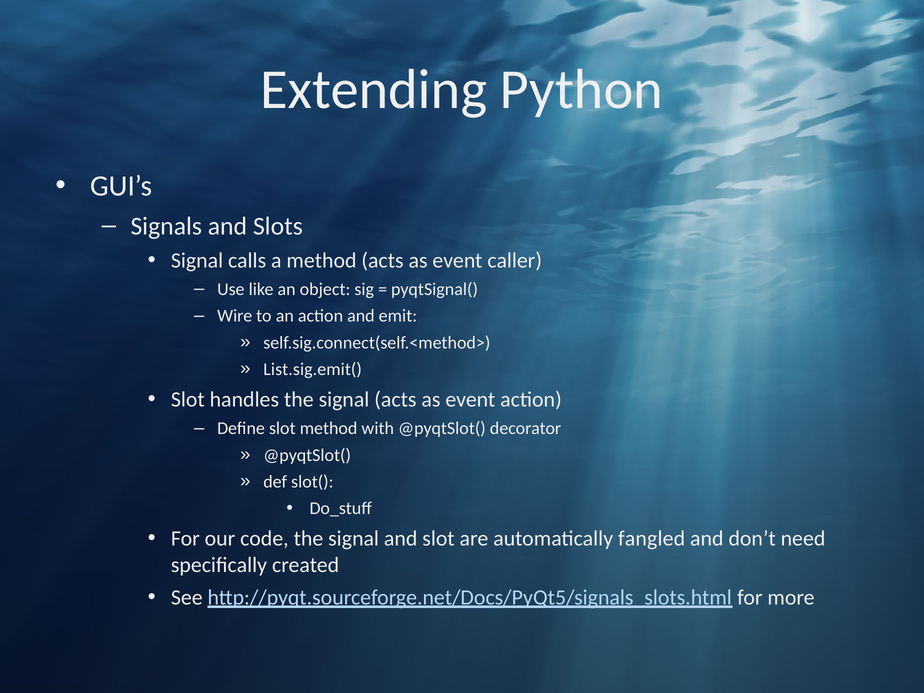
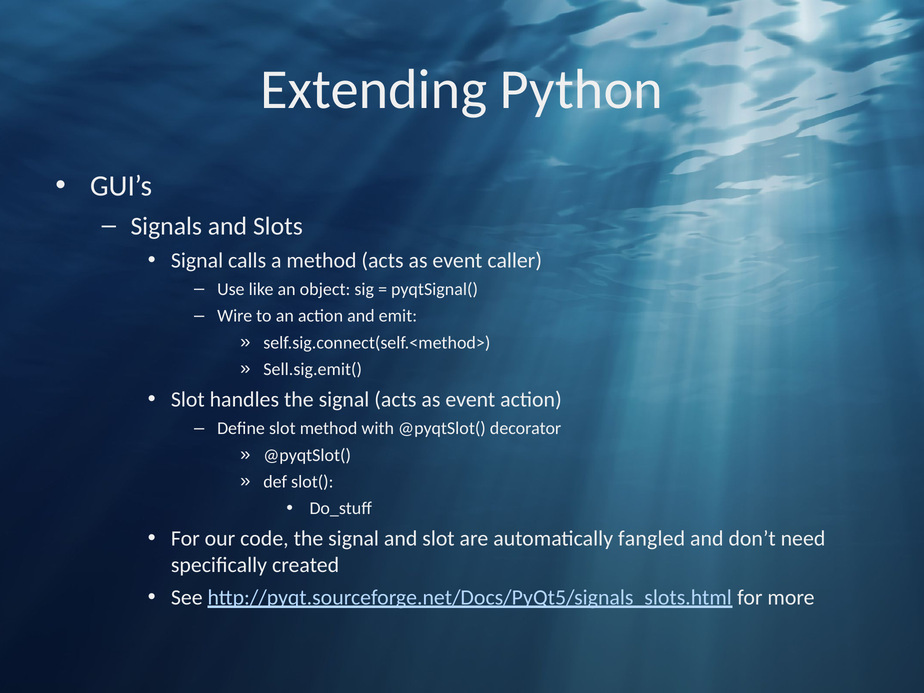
List.sig.emit(: List.sig.emit( -> Sell.sig.emit( (313, 369)
